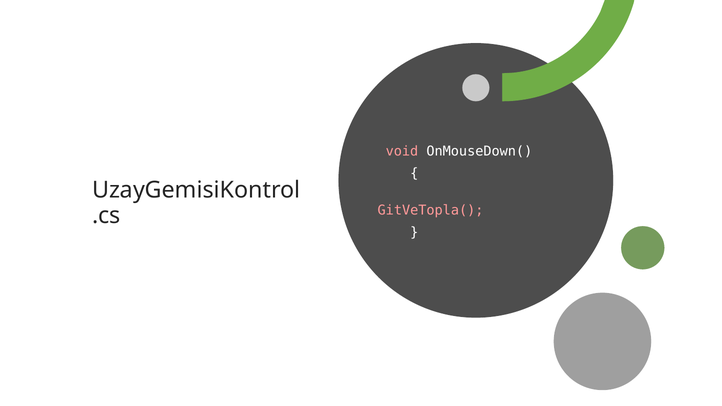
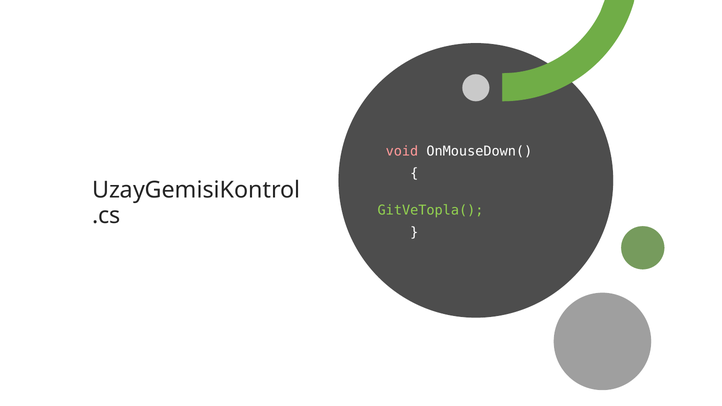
GitVeTopla( colour: pink -> light green (431, 210)
